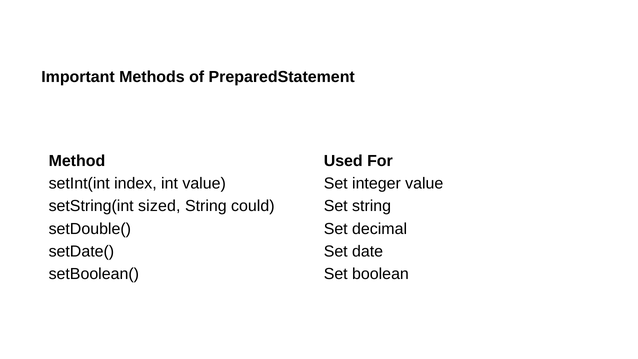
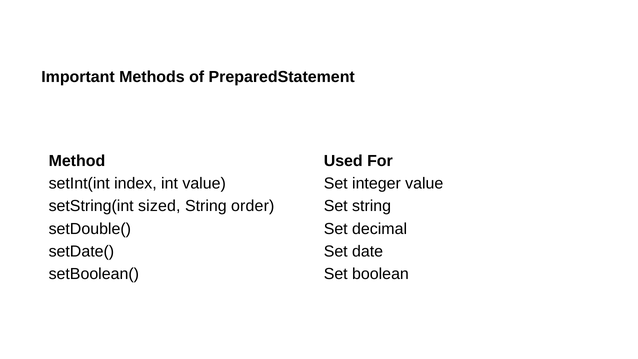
could: could -> order (253, 206)
